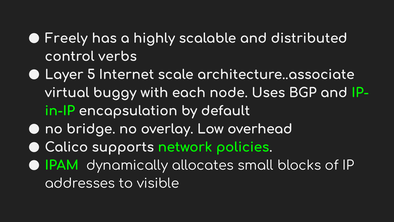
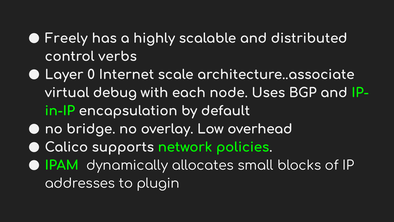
5: 5 -> 0 (91, 75)
buggy: buggy -> debug (115, 93)
visible: visible -> plugin (158, 183)
